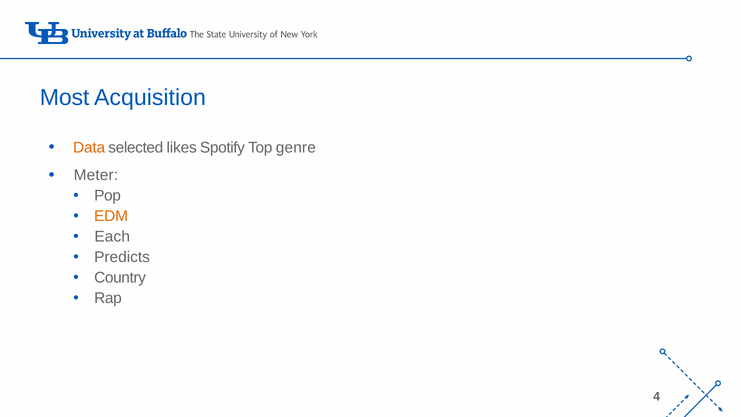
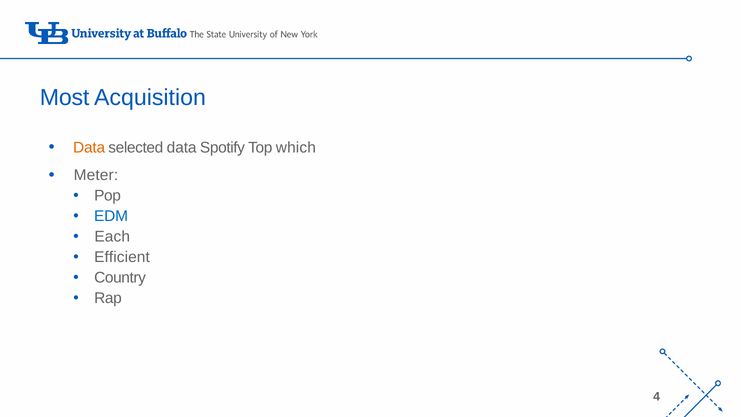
selected likes: likes -> data (182, 147)
genre: genre -> which (296, 147)
EDM colour: orange -> blue (111, 216)
Predicts: Predicts -> Efficient (122, 257)
